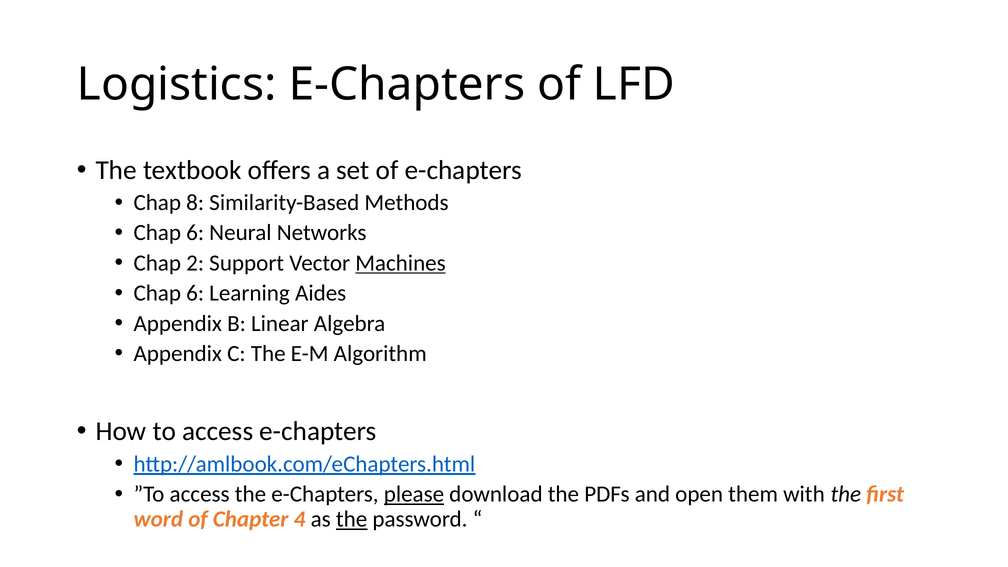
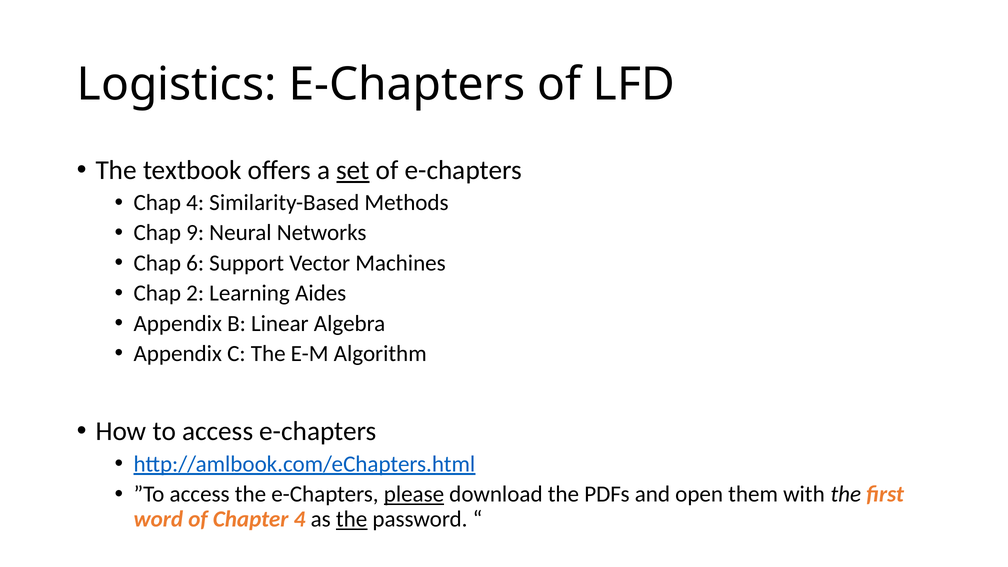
set underline: none -> present (353, 170)
Chap 8: 8 -> 4 (195, 203)
6: 6 -> 9 (195, 233)
2: 2 -> 6 (195, 263)
Machines underline: present -> none (400, 263)
6: 6 -> 2 (195, 293)
